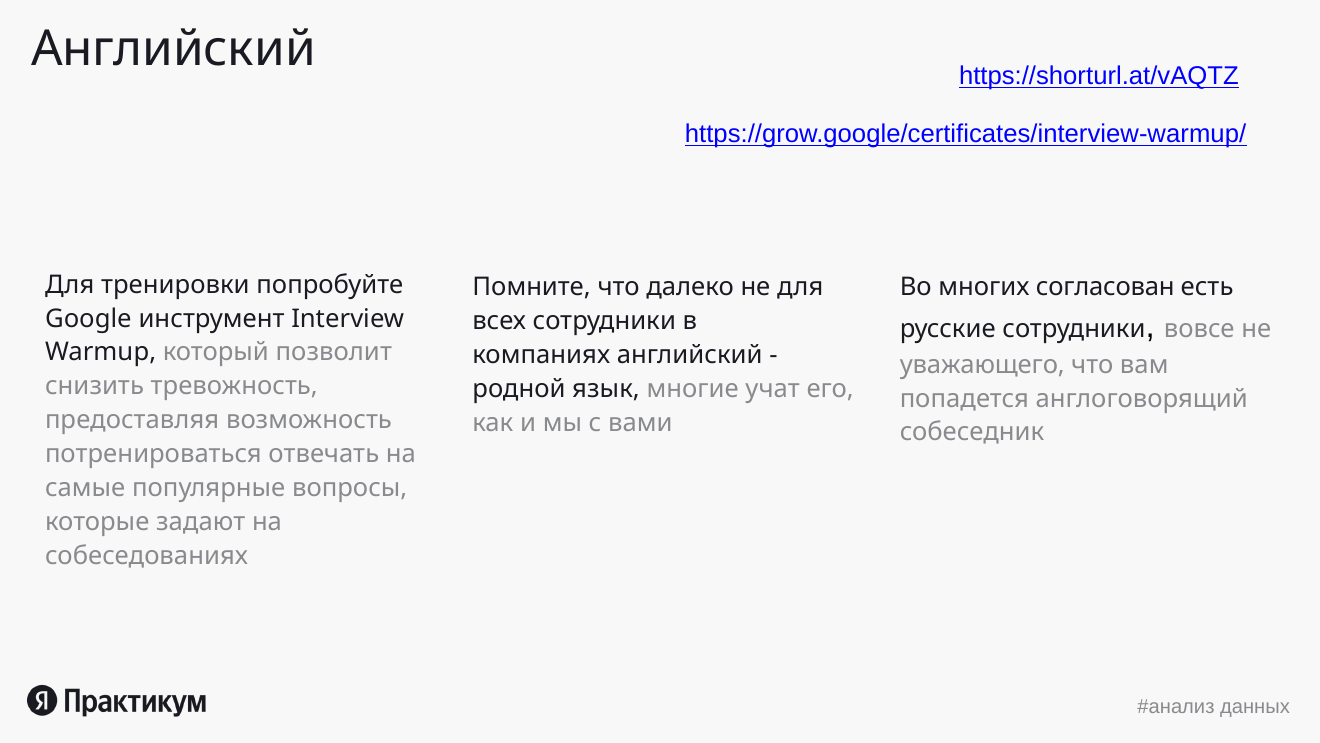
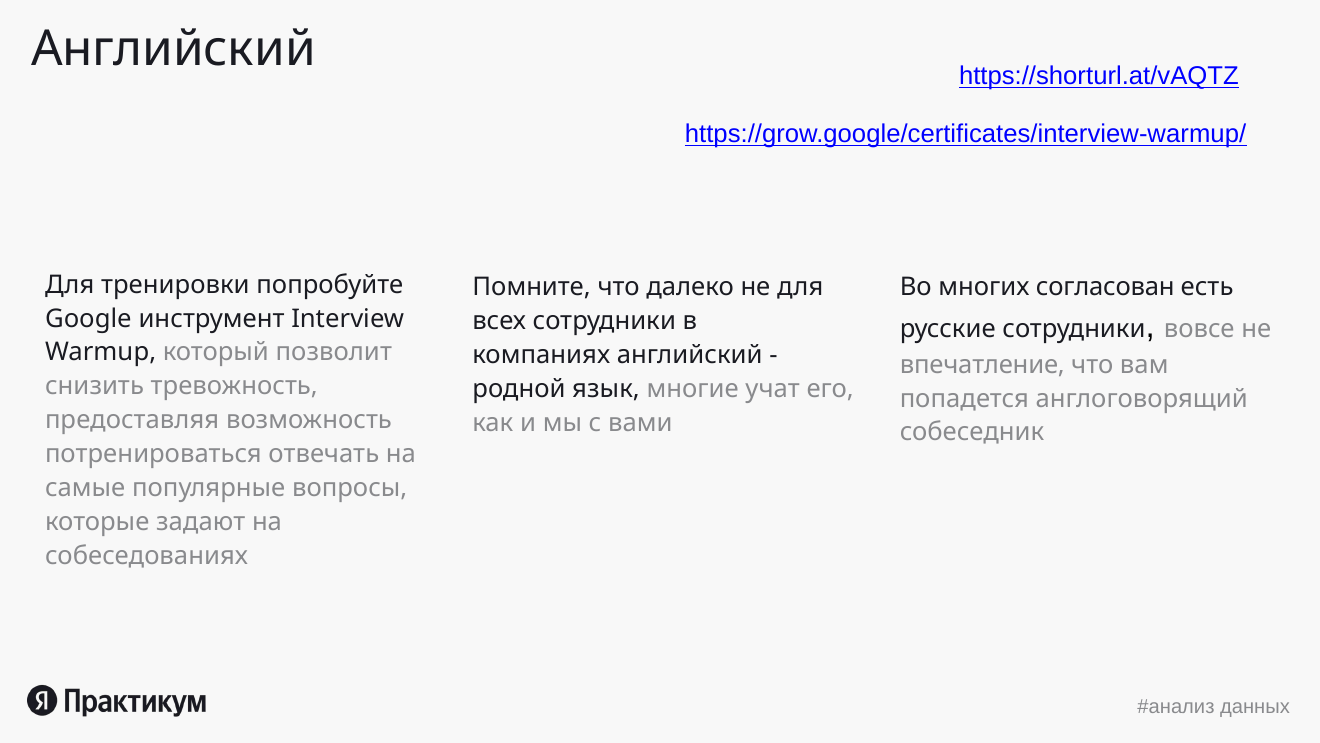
уважающего: уважающего -> впечатление (982, 364)
